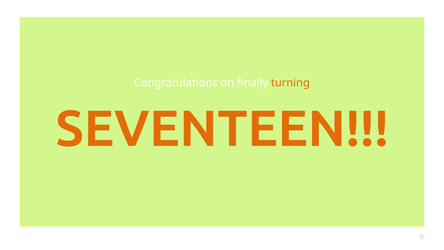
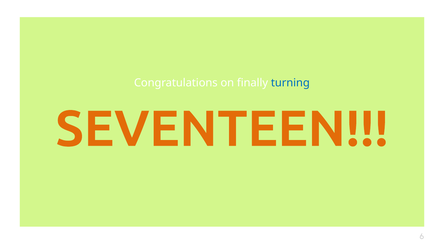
turning colour: orange -> blue (290, 83)
